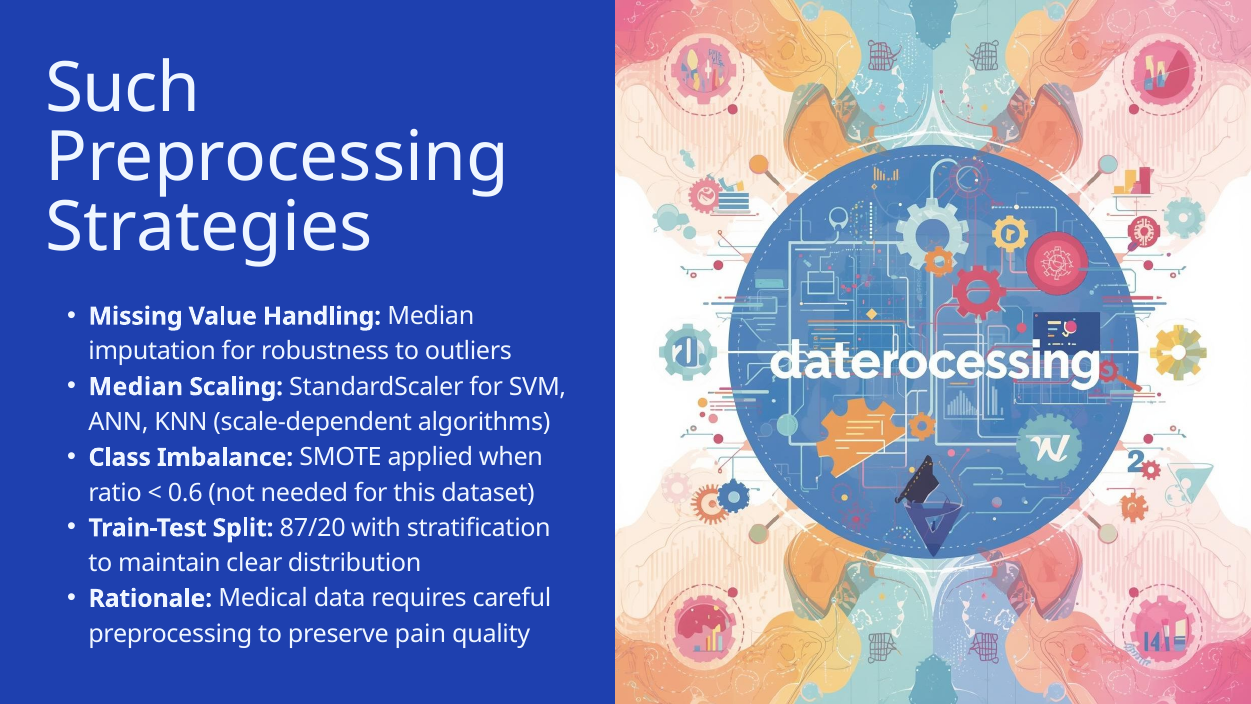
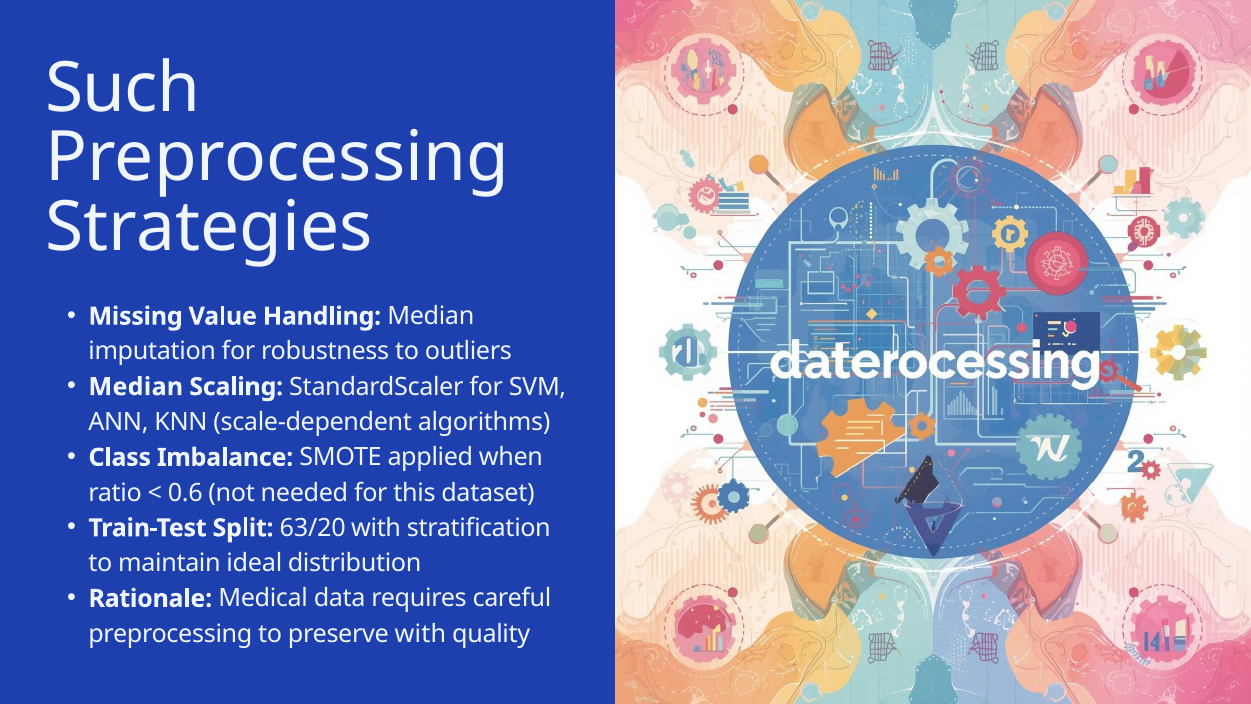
87/20: 87/20 -> 63/20 (313, 528)
clear: clear -> ideal (254, 563)
preserve pain: pain -> with (420, 634)
